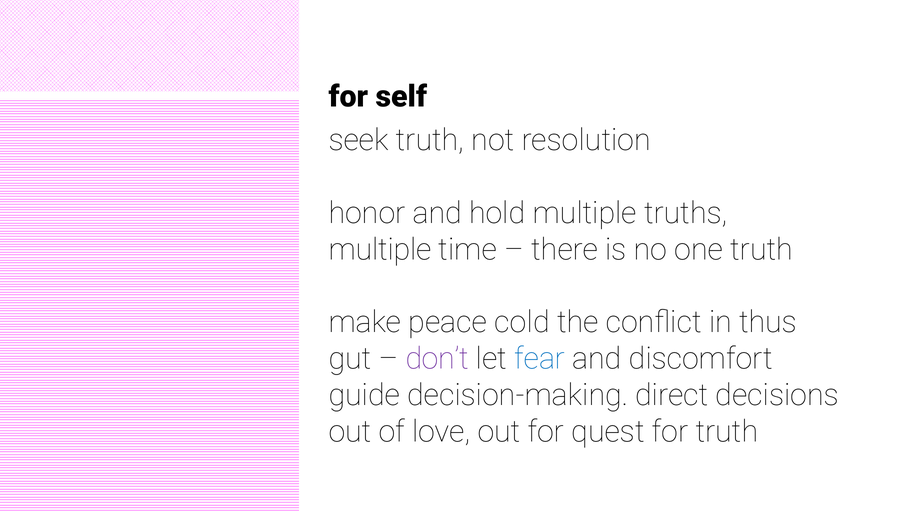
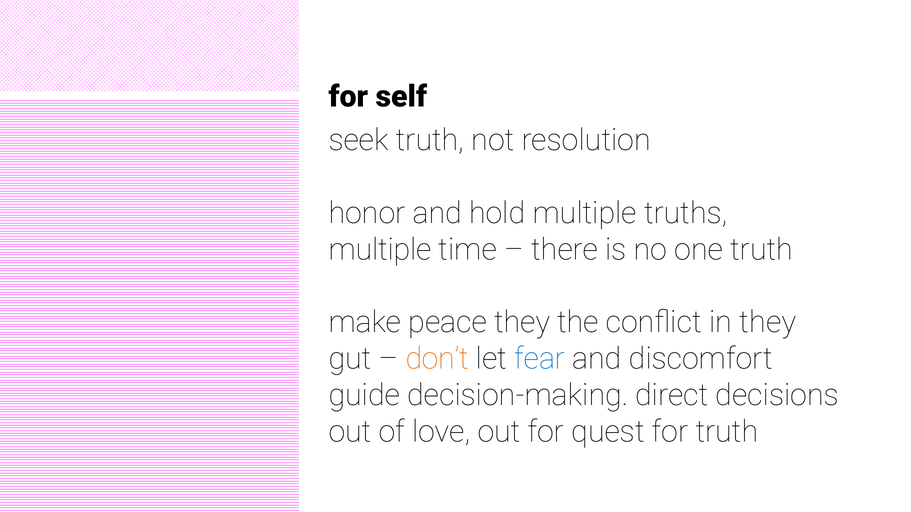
peace cold: cold -> they (522, 323)
in thus: thus -> they (768, 323)
don’t colour: purple -> orange (437, 359)
